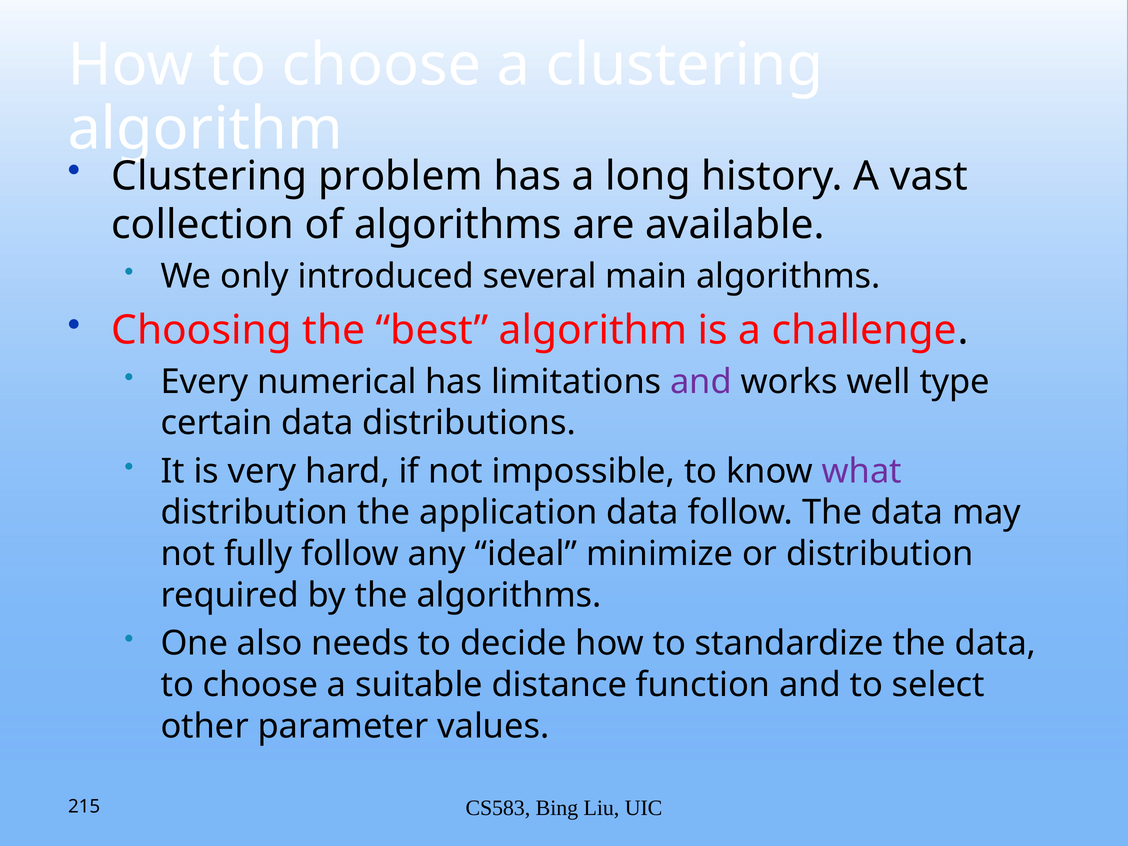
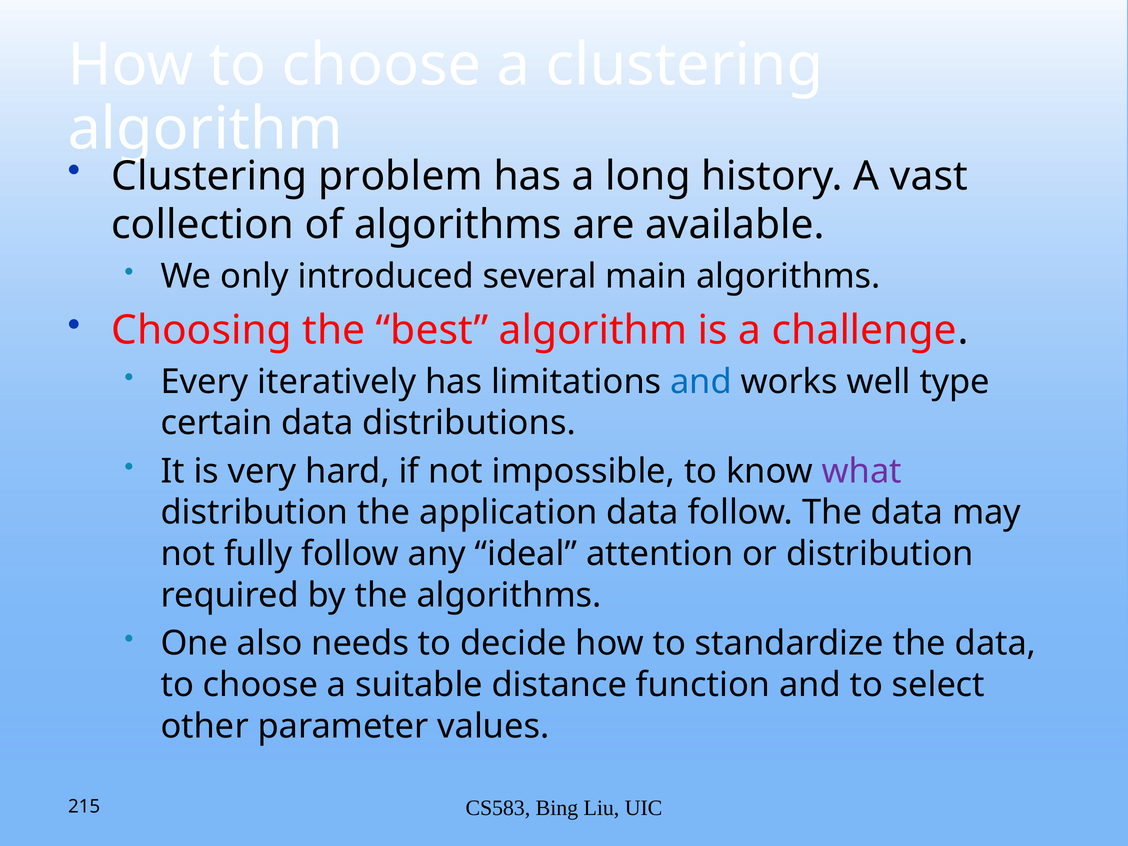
numerical: numerical -> iteratively (337, 382)
and colour: purple -> blue (701, 382)
minimize: minimize -> attention (660, 554)
